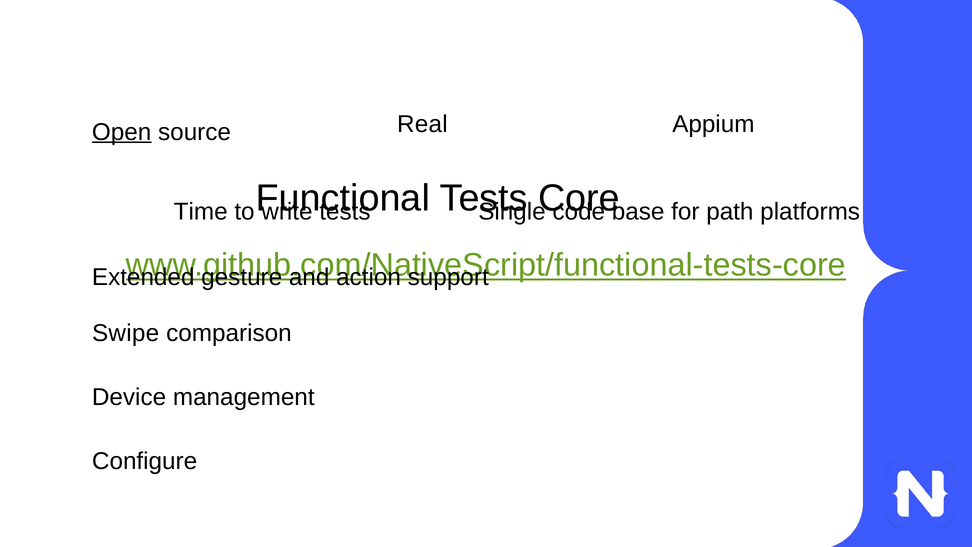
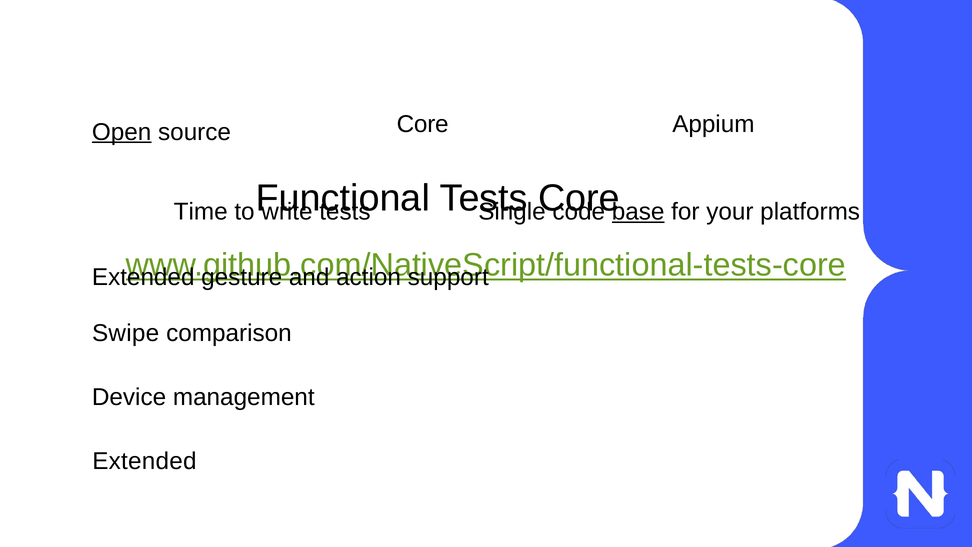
source Real: Real -> Core (423, 124)
base underline: none -> present (638, 212)
path: path -> your (730, 212)
Configure: Configure -> Extended (144, 461)
